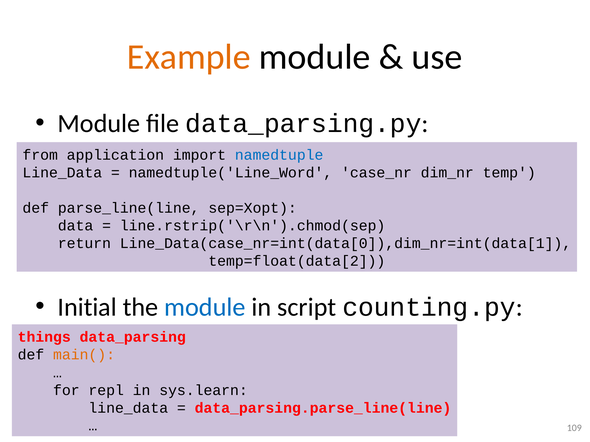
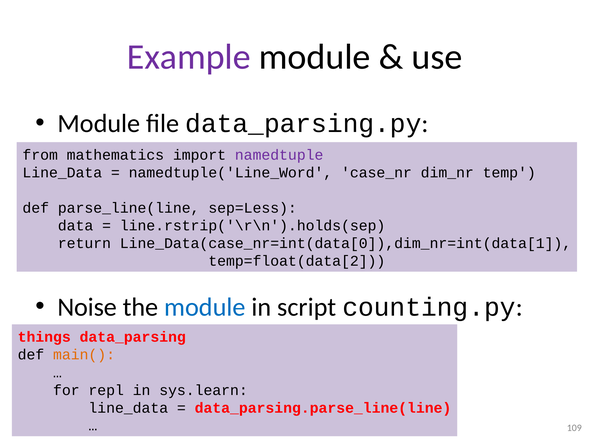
Example colour: orange -> purple (189, 57)
application: application -> mathematics (115, 155)
namedtuple colour: blue -> purple (279, 155)
sep=Xopt: sep=Xopt -> sep=Less (253, 208)
line.rstrip('\r\n').chmod(sep: line.rstrip('\r\n').chmod(sep -> line.rstrip('\r\n').holds(sep (253, 226)
Initial: Initial -> Noise (87, 307)
